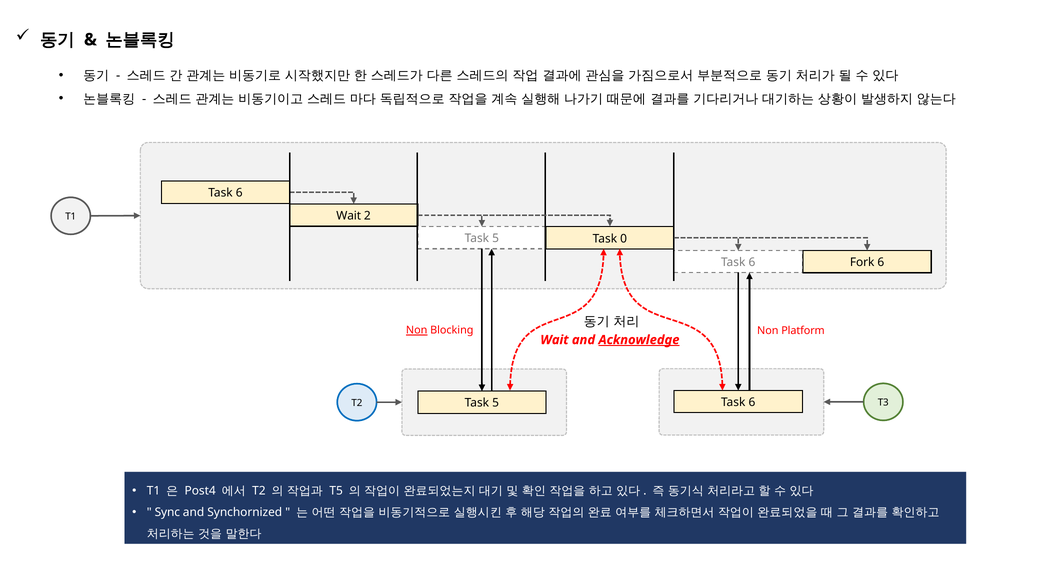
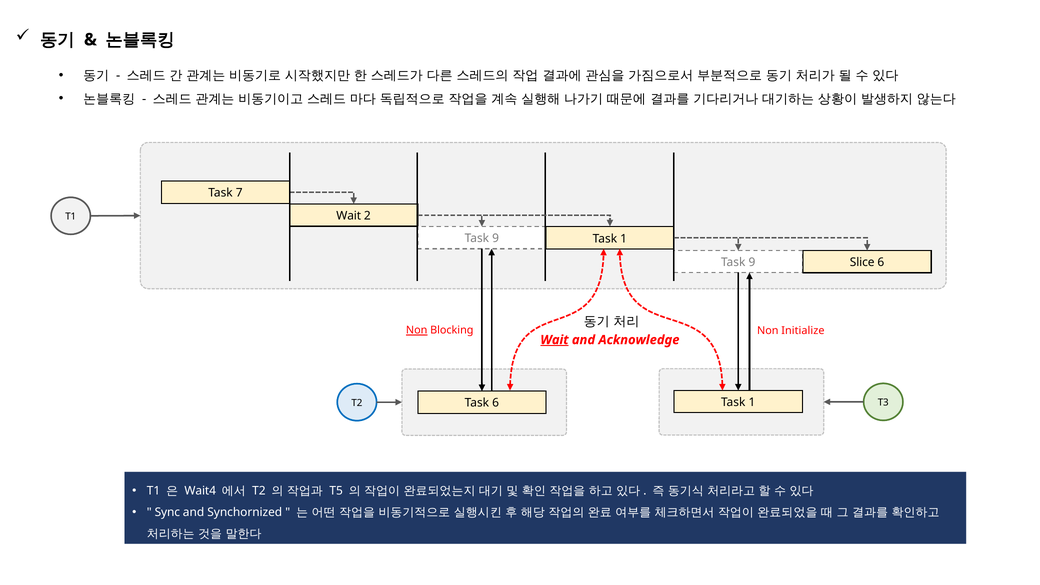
6: 6 -> 7 (239, 193)
5: 5 -> 9 (496, 238)
0: 0 -> 1 (624, 239)
6: 6 -> 9 (752, 262)
Fork: Fork -> Slice (862, 262)
Platform: Platform -> Initialize (803, 331)
Wait underline: none -> present (554, 340)
Acknowledge underline: present -> none (639, 340)
6: 6 -> 1 (752, 402)
5: 5 -> 6 (496, 403)
Post4: Post4 -> Wait4 (200, 491)
